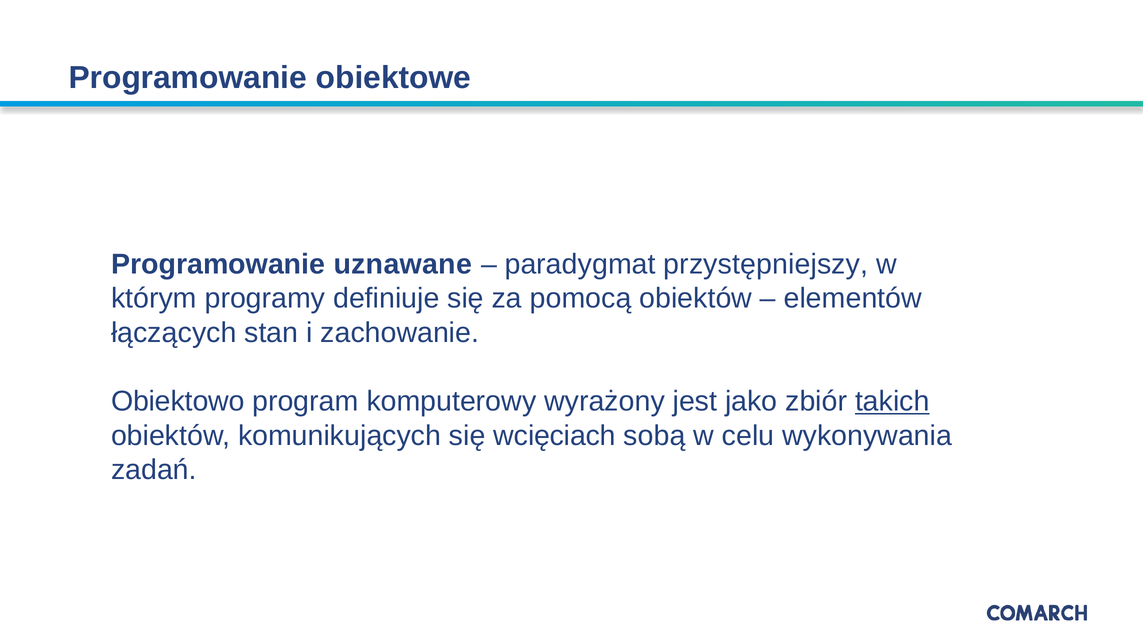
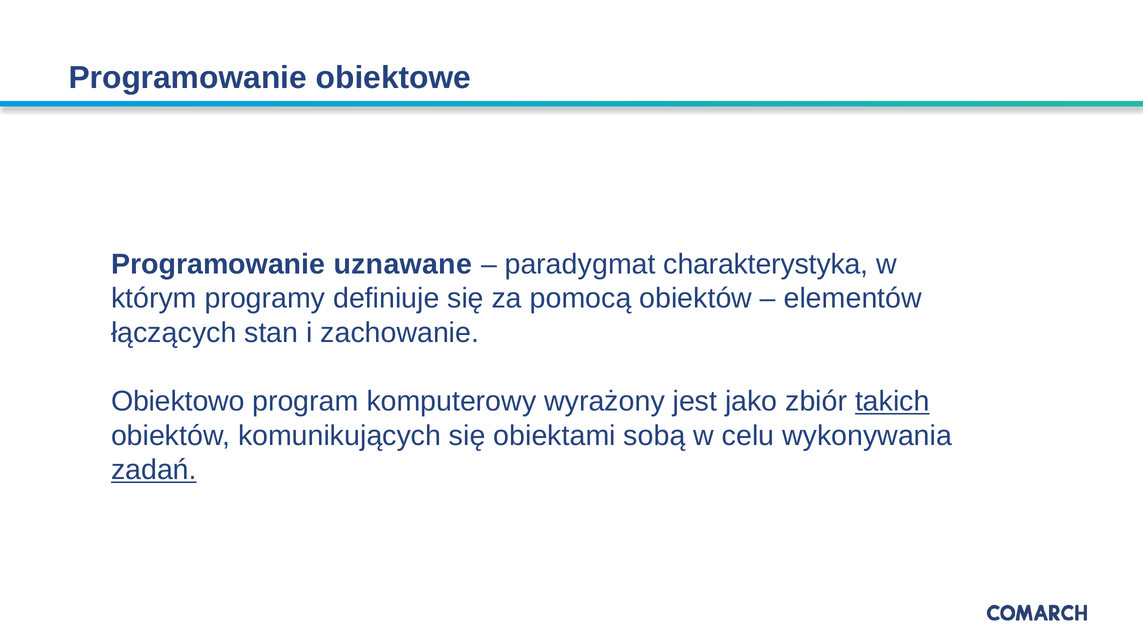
przystępniejszy: przystępniejszy -> charakterystyka (766, 264)
wcięciach: wcięciach -> obiektami (555, 436)
zadań underline: none -> present (154, 470)
